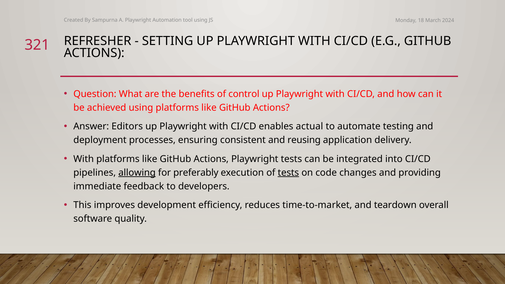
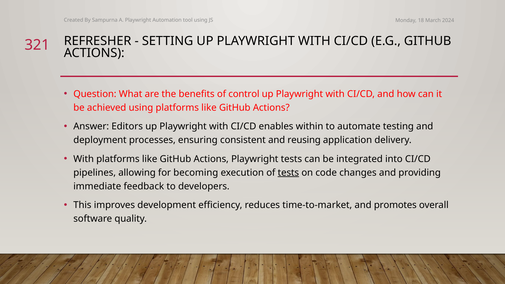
actual: actual -> within (310, 127)
allowing underline: present -> none (137, 173)
preferably: preferably -> becoming (196, 173)
teardown: teardown -> promotes (395, 205)
